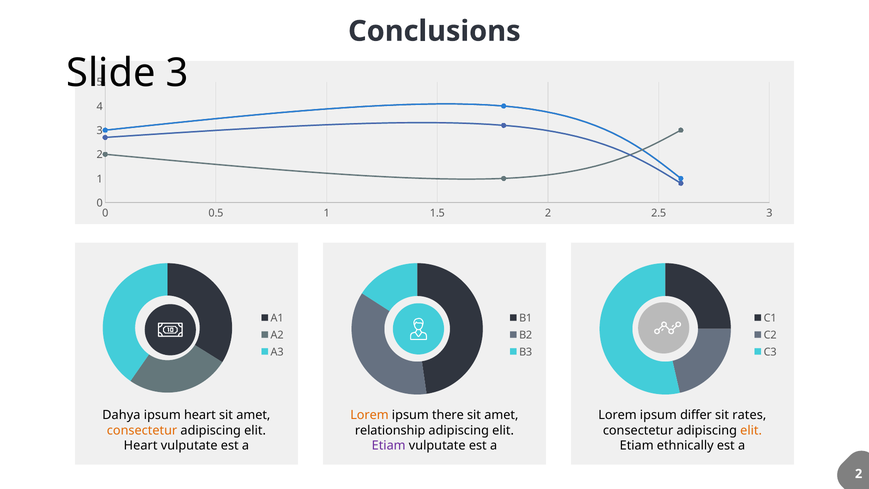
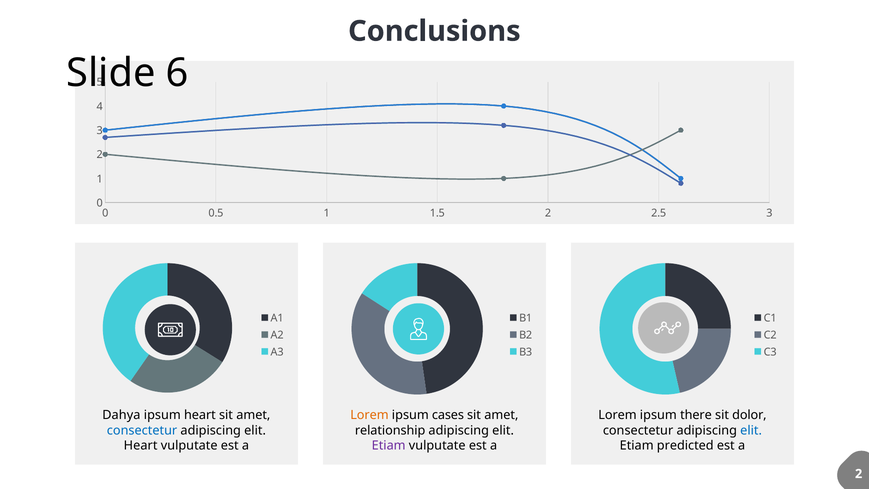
3: 3 -> 6 (177, 73)
there: there -> cases (448, 415)
differ: differ -> there (696, 415)
rates: rates -> dolor (749, 415)
consectetur colour: orange -> blue (142, 430)
elit colour: orange -> blue (751, 430)
ethnically: ethnically -> predicted (685, 446)
